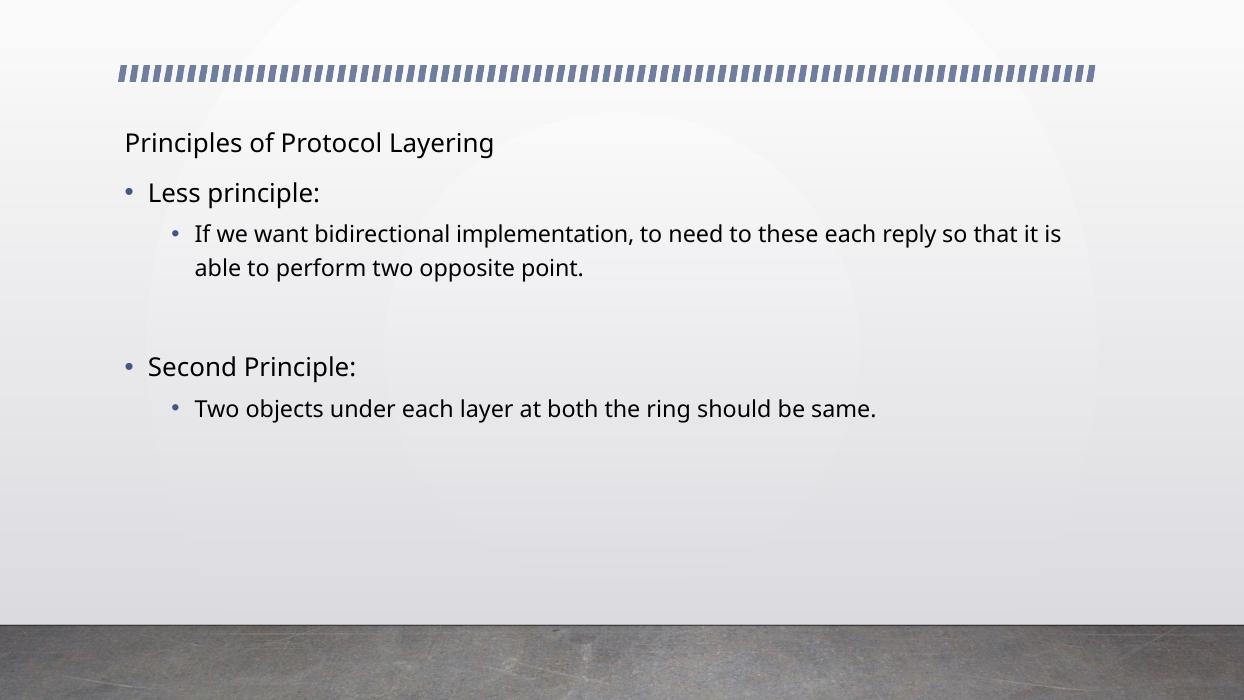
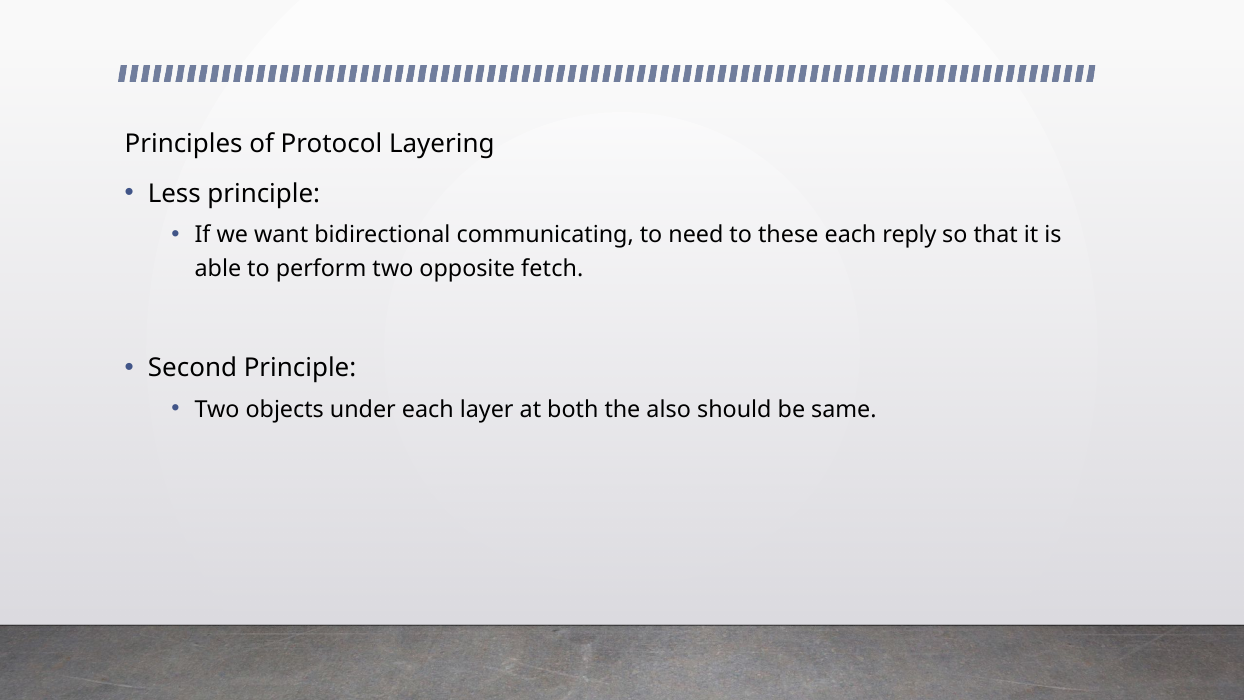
implementation: implementation -> communicating (545, 235)
point: point -> fetch (552, 269)
ring: ring -> also (669, 409)
